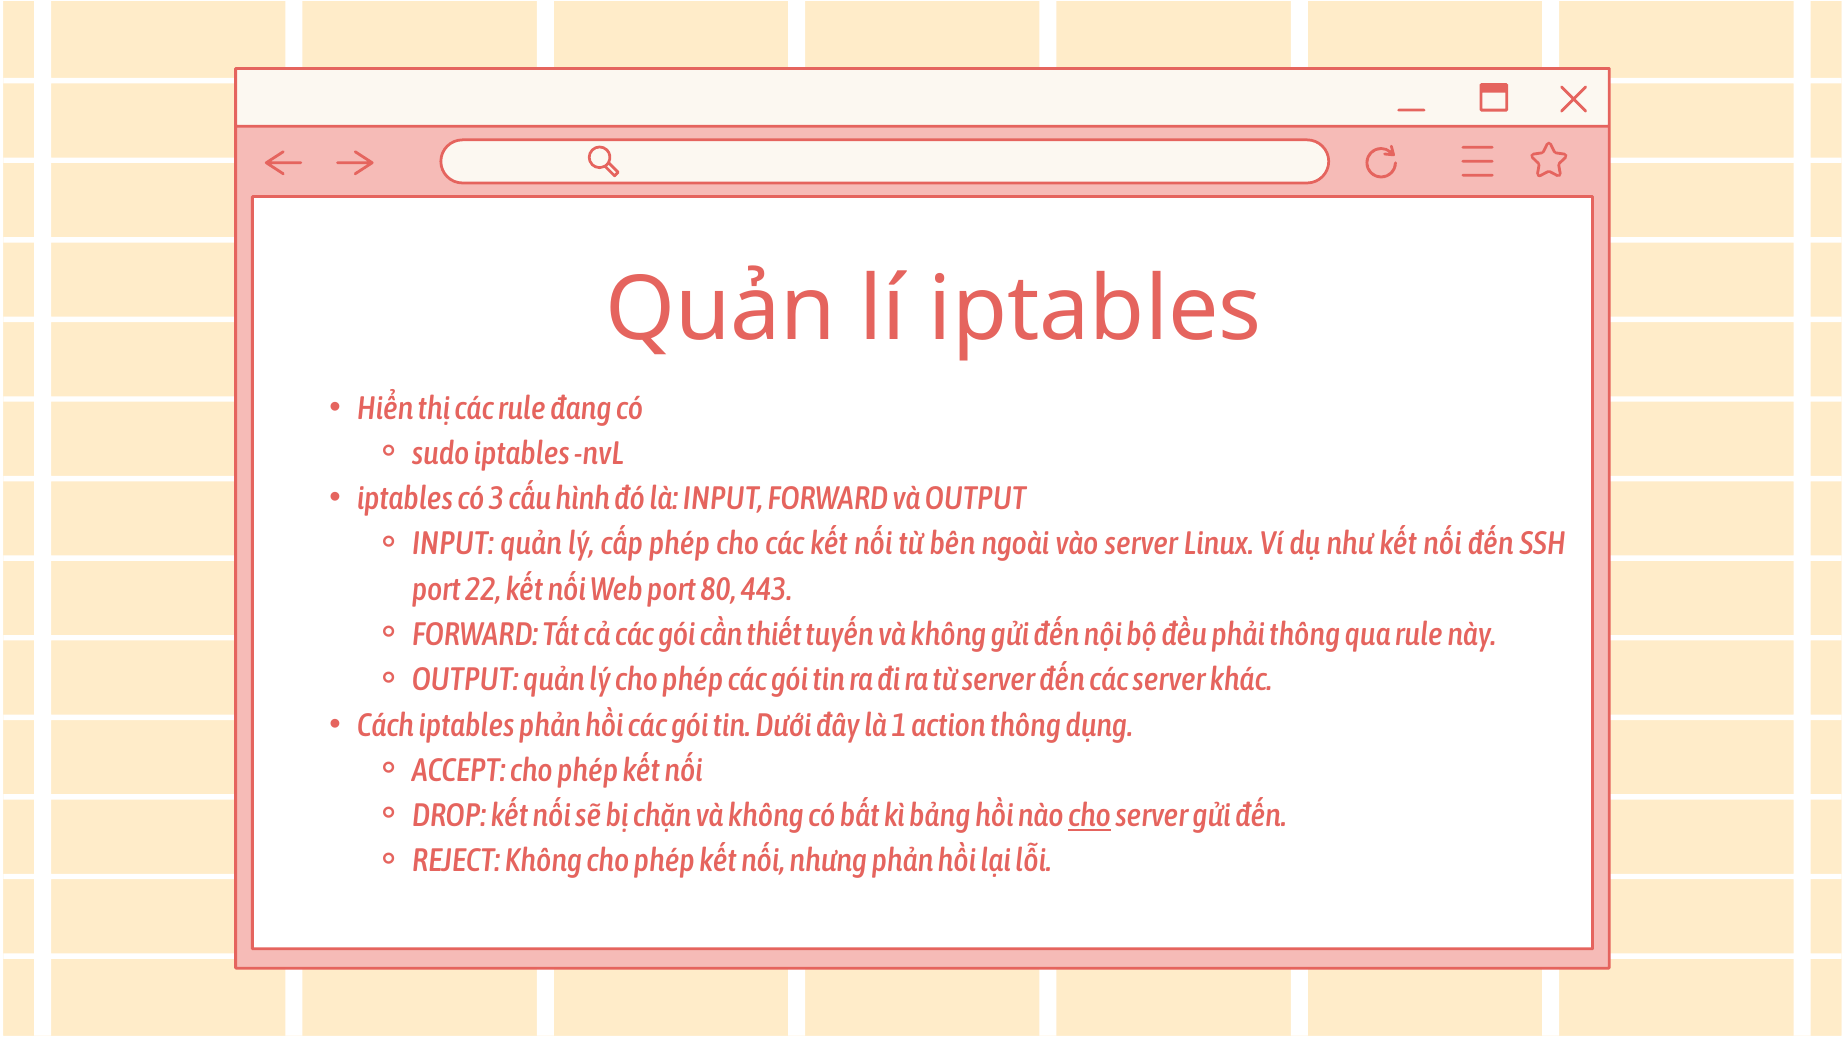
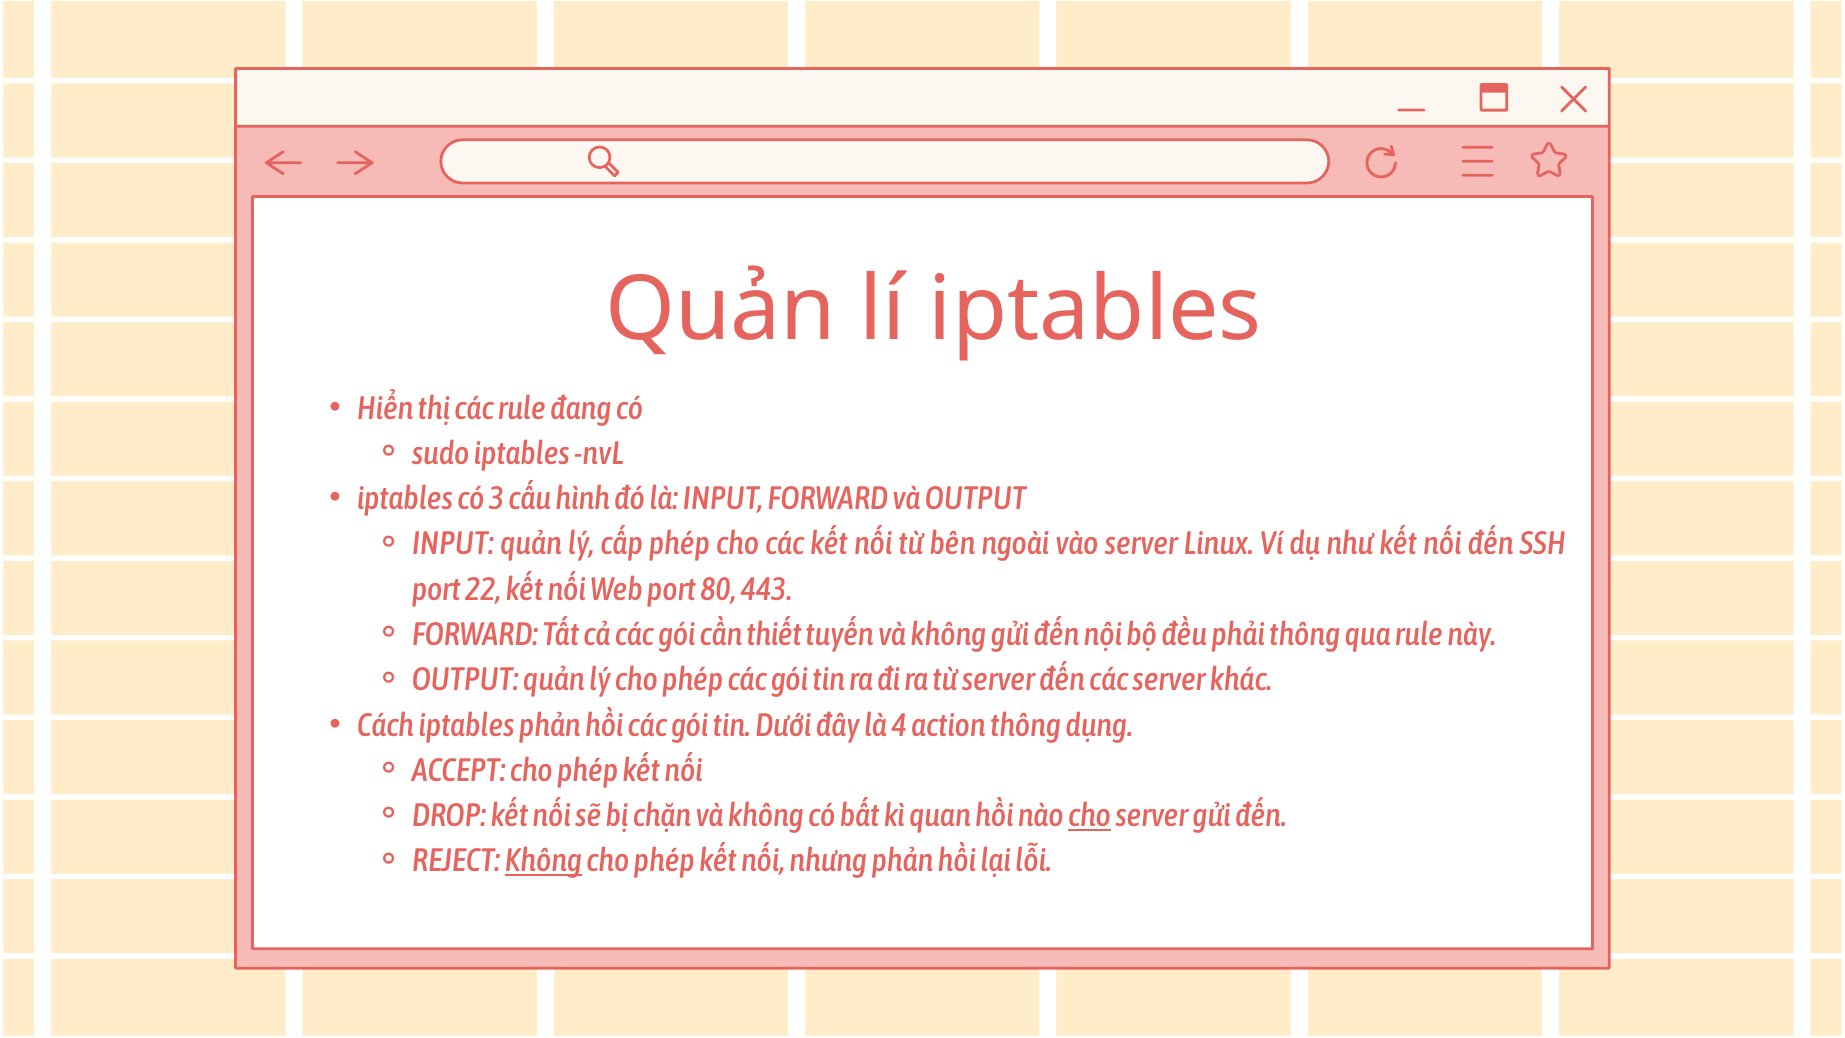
1: 1 -> 4 (899, 725)
bảng: bảng -> quan (940, 816)
Không underline: none -> present (543, 861)
